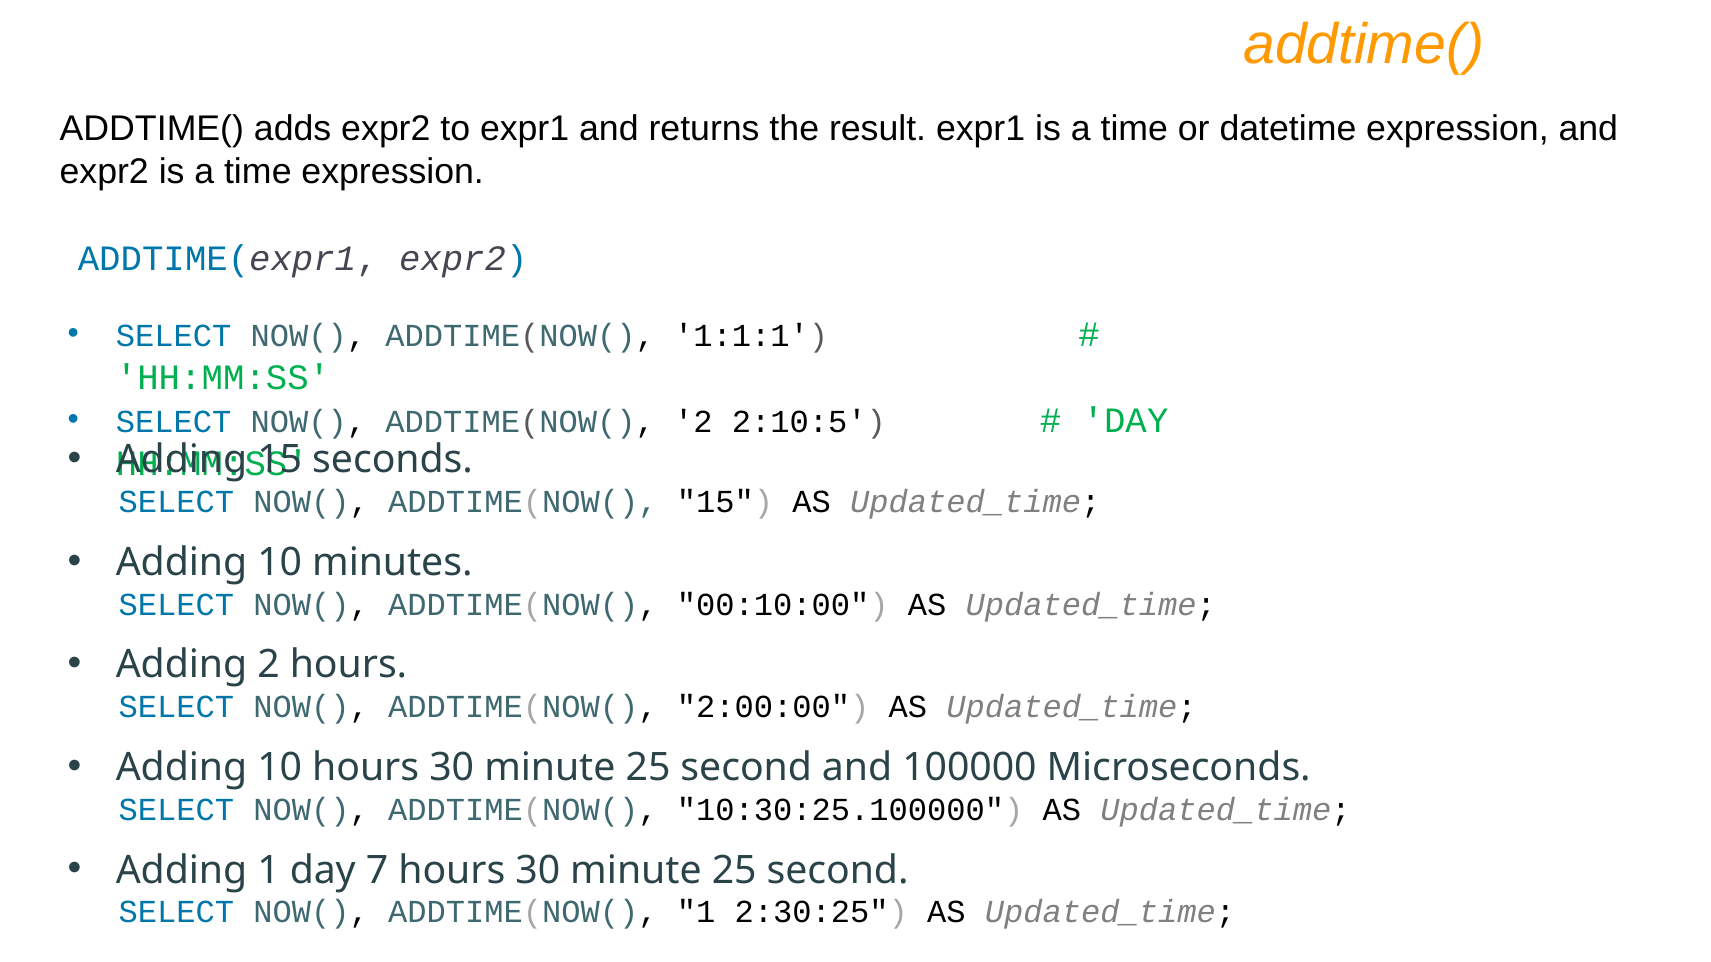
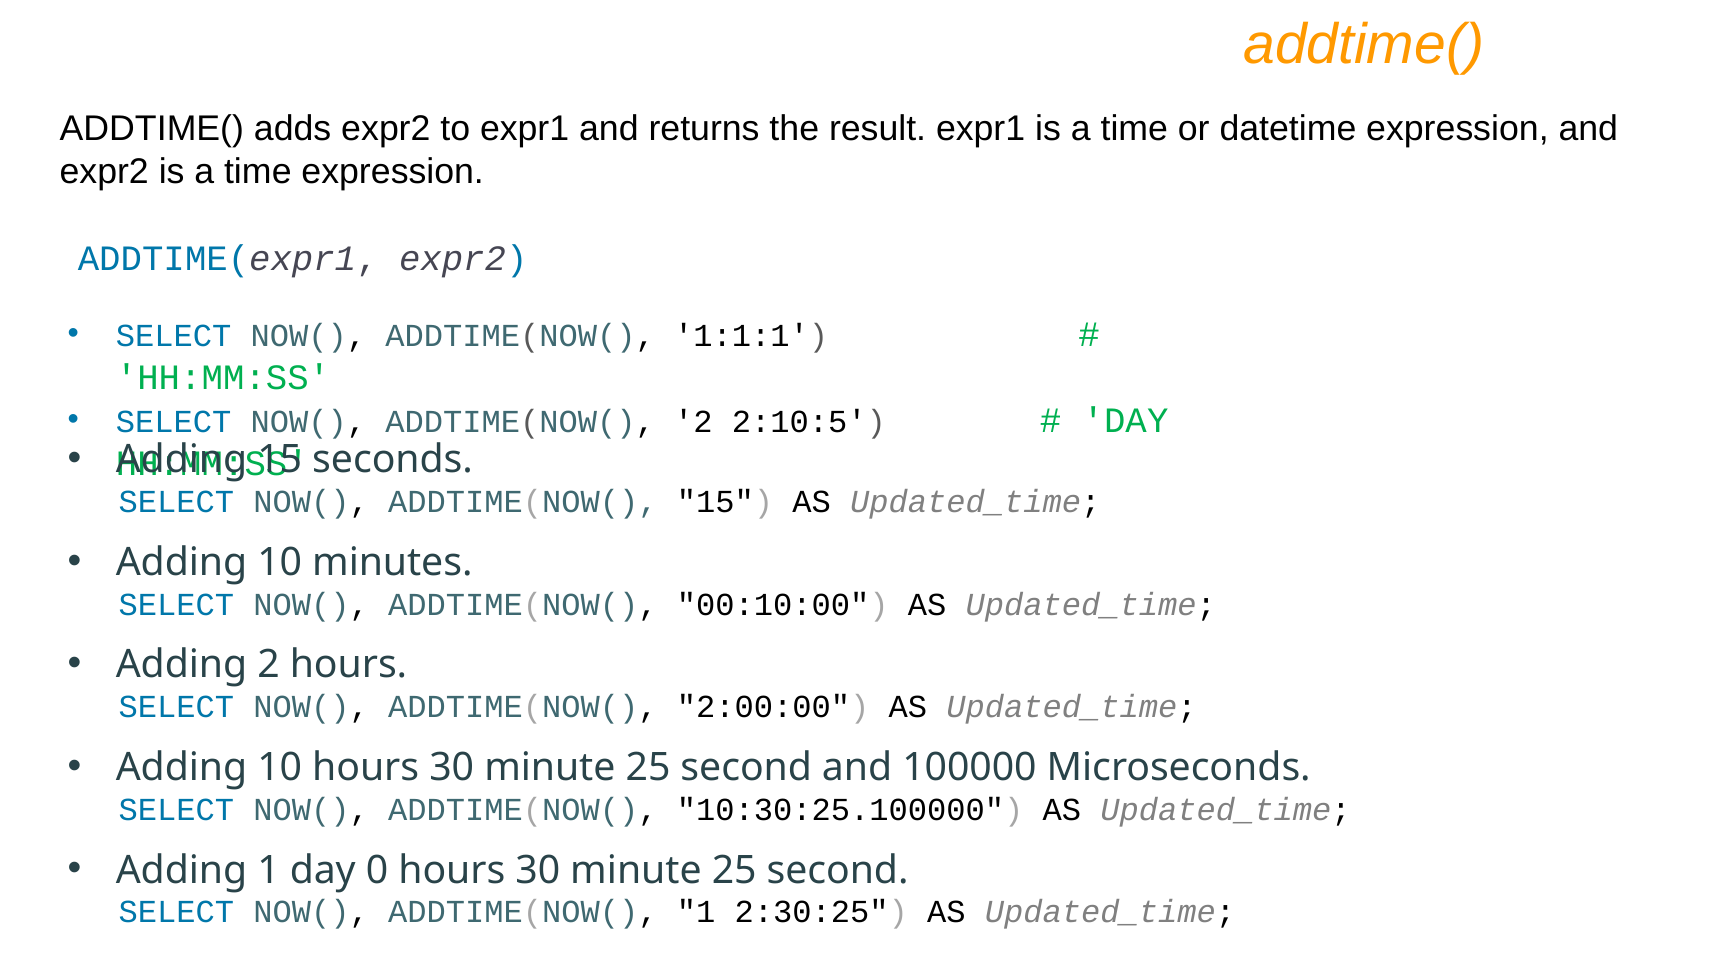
7: 7 -> 0 (377, 870)
